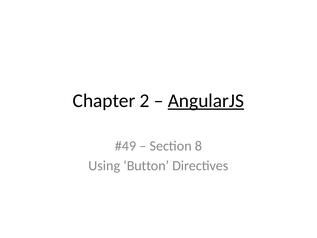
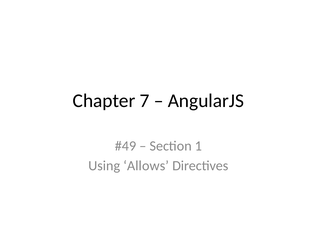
2: 2 -> 7 (145, 101)
AngularJS underline: present -> none (206, 101)
8: 8 -> 1 (198, 146)
Button: Button -> Allows (146, 165)
